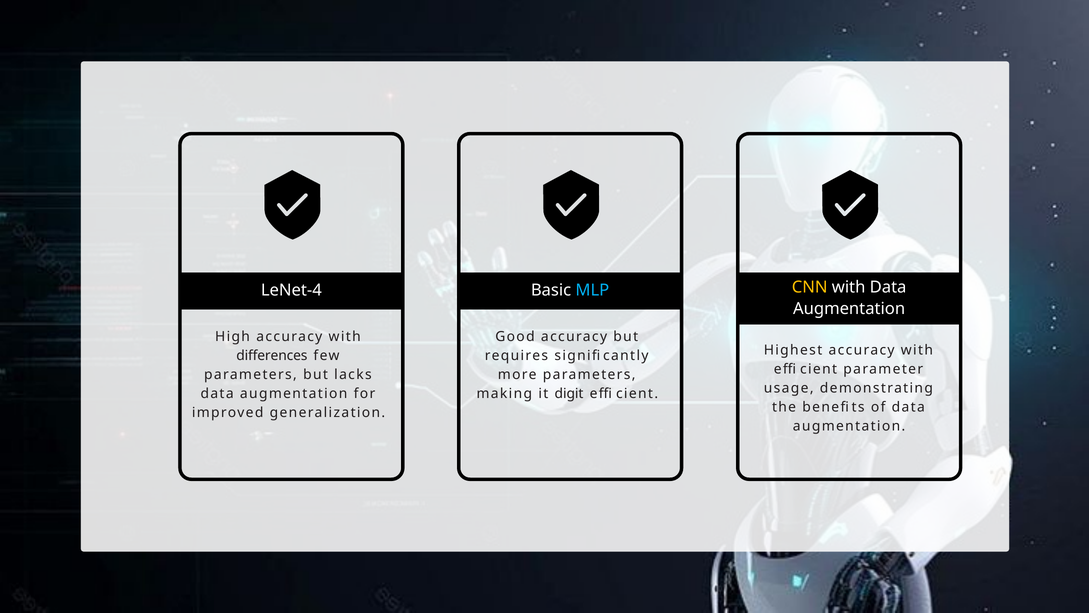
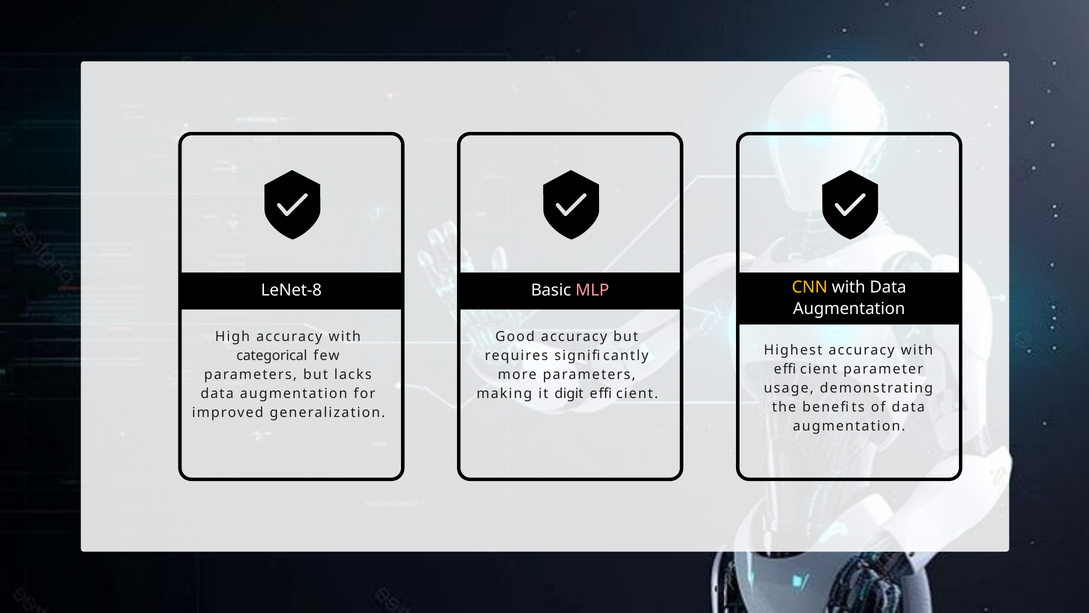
LeNet-4: LeNet-4 -> LeNet-8 (291, 290)
MLP colour: light blue -> pink (592, 290)
differences: differences -> categorical (272, 355)
